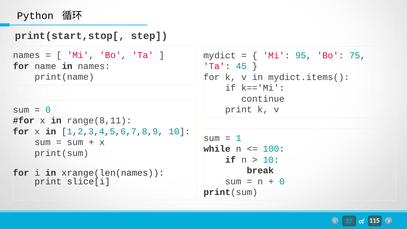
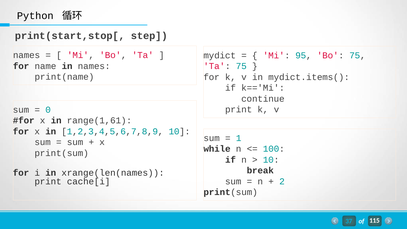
Ta 45: 45 -> 75 (241, 66)
range(8,11: range(8,11 -> range(1,61 (99, 121)
slice[i: slice[i -> cache[i (89, 181)
0: 0 -> 2 (282, 181)
